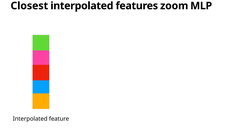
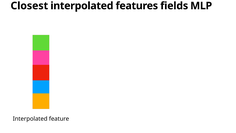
zoom: zoom -> fields (174, 6)
